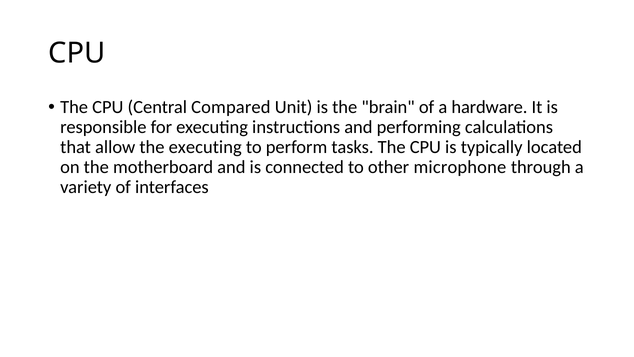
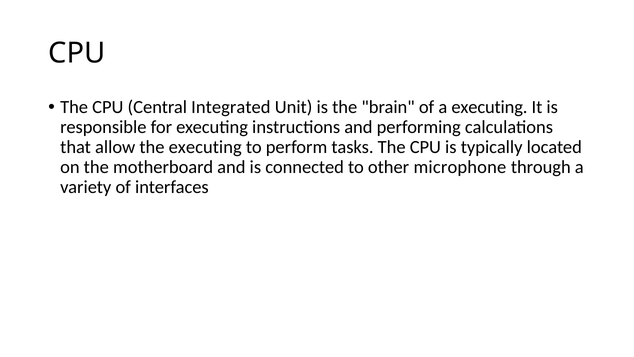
Compared: Compared -> Integrated (231, 107)
a hardware: hardware -> executing (489, 107)
